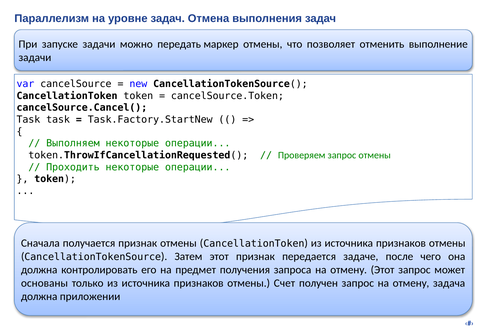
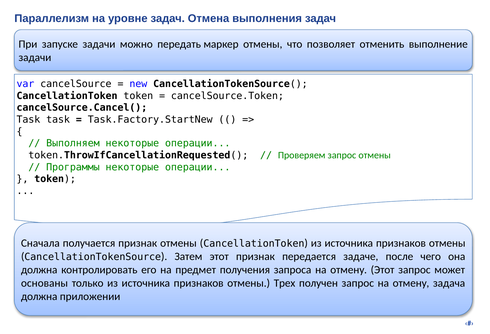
Проходить: Проходить -> Программы (73, 167)
Счет: Счет -> Трех (285, 283)
